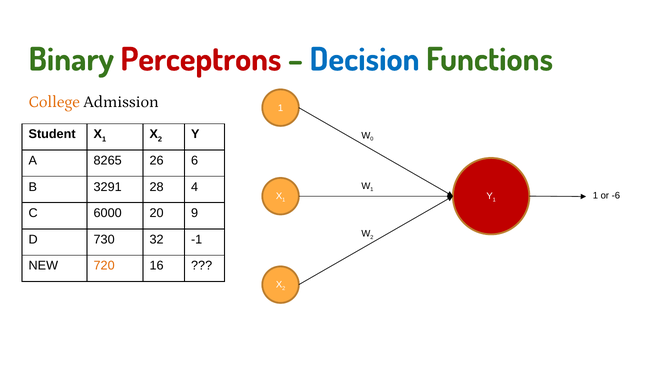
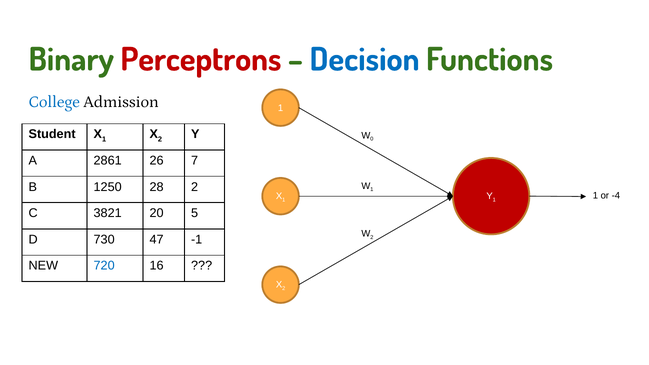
College colour: orange -> blue (54, 102)
8265: 8265 -> 2861 (108, 161)
6: 6 -> 7 (195, 161)
3291: 3291 -> 1250 (108, 187)
28 4: 4 -> 2 (195, 187)
-6: -6 -> -4 (616, 196)
6000: 6000 -> 3821 (108, 213)
9: 9 -> 5 (195, 213)
32: 32 -> 47 (157, 240)
720 colour: orange -> blue (104, 266)
